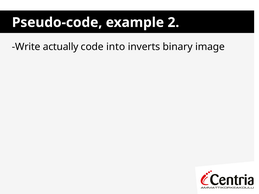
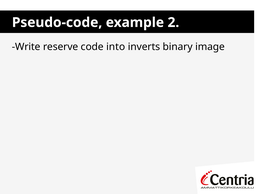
actually: actually -> reserve (61, 47)
